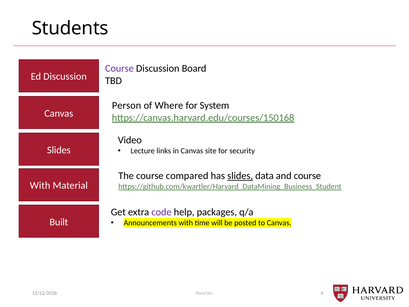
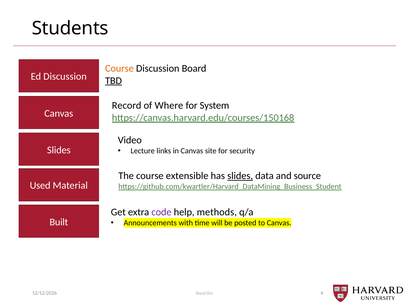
Course colour: purple -> orange (119, 68)
TBD underline: none -> present (113, 81)
Person: Person -> Record (127, 105)
compared: compared -> extensible (187, 176)
and course: course -> source (307, 176)
With: With -> Used (40, 185)
packages: packages -> methods (217, 212)
